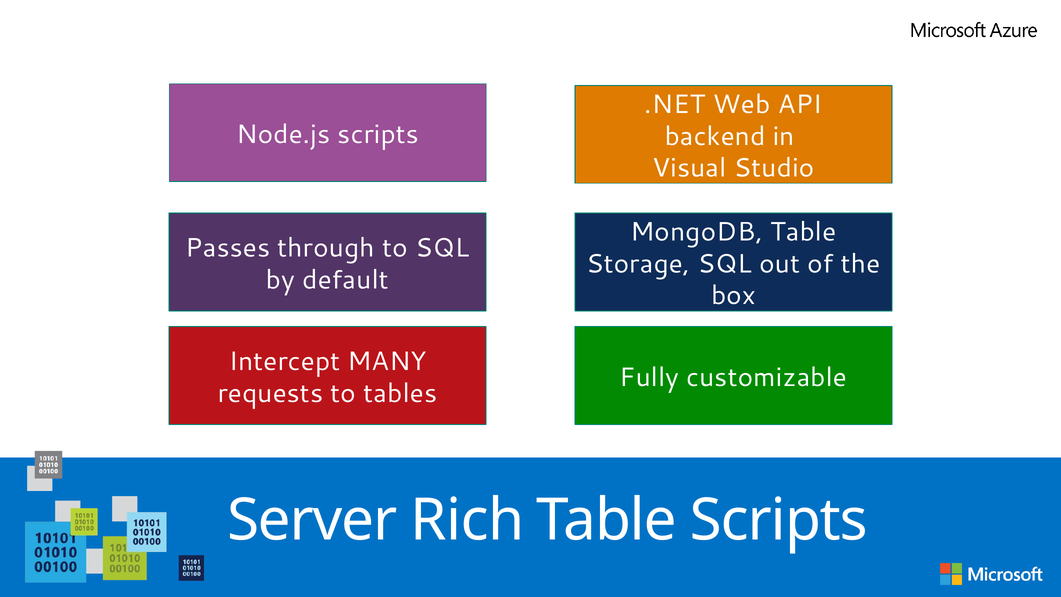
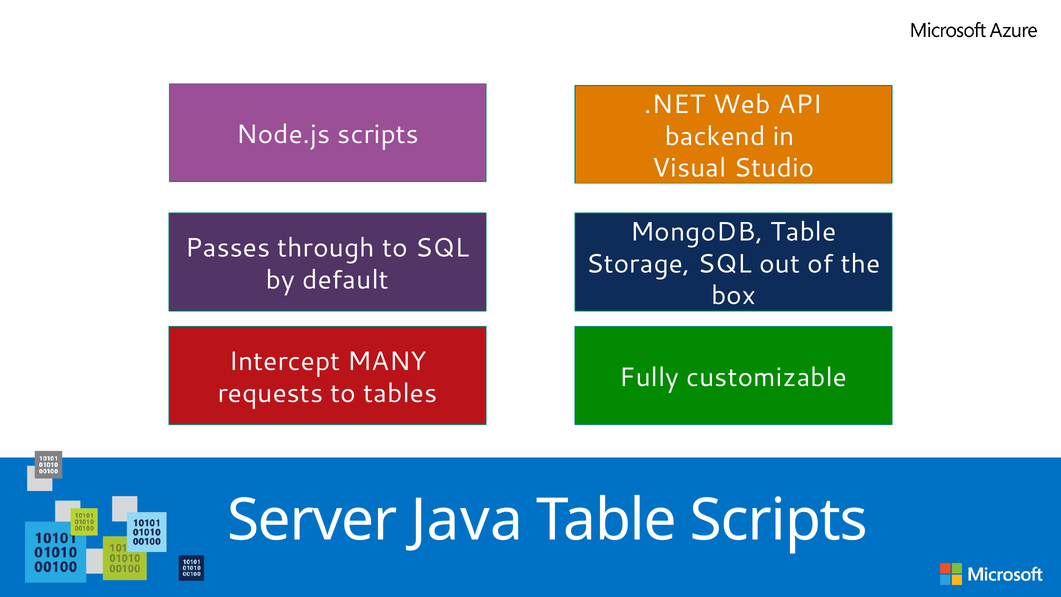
Rich: Rich -> Java (467, 520)
